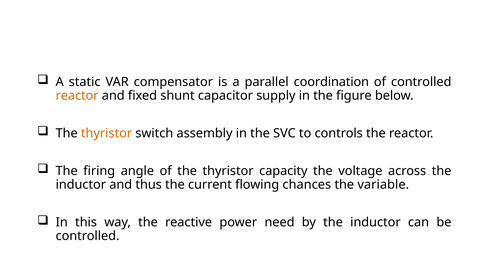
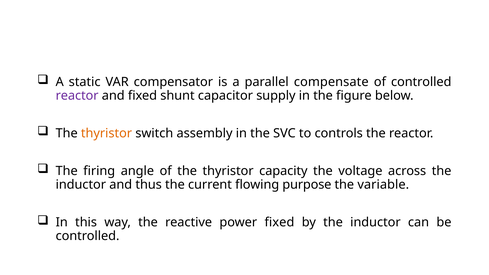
coordination: coordination -> compensate (331, 82)
reactor colour: orange -> purple (77, 96)
chances: chances -> purpose (307, 185)
power need: need -> fixed (279, 222)
